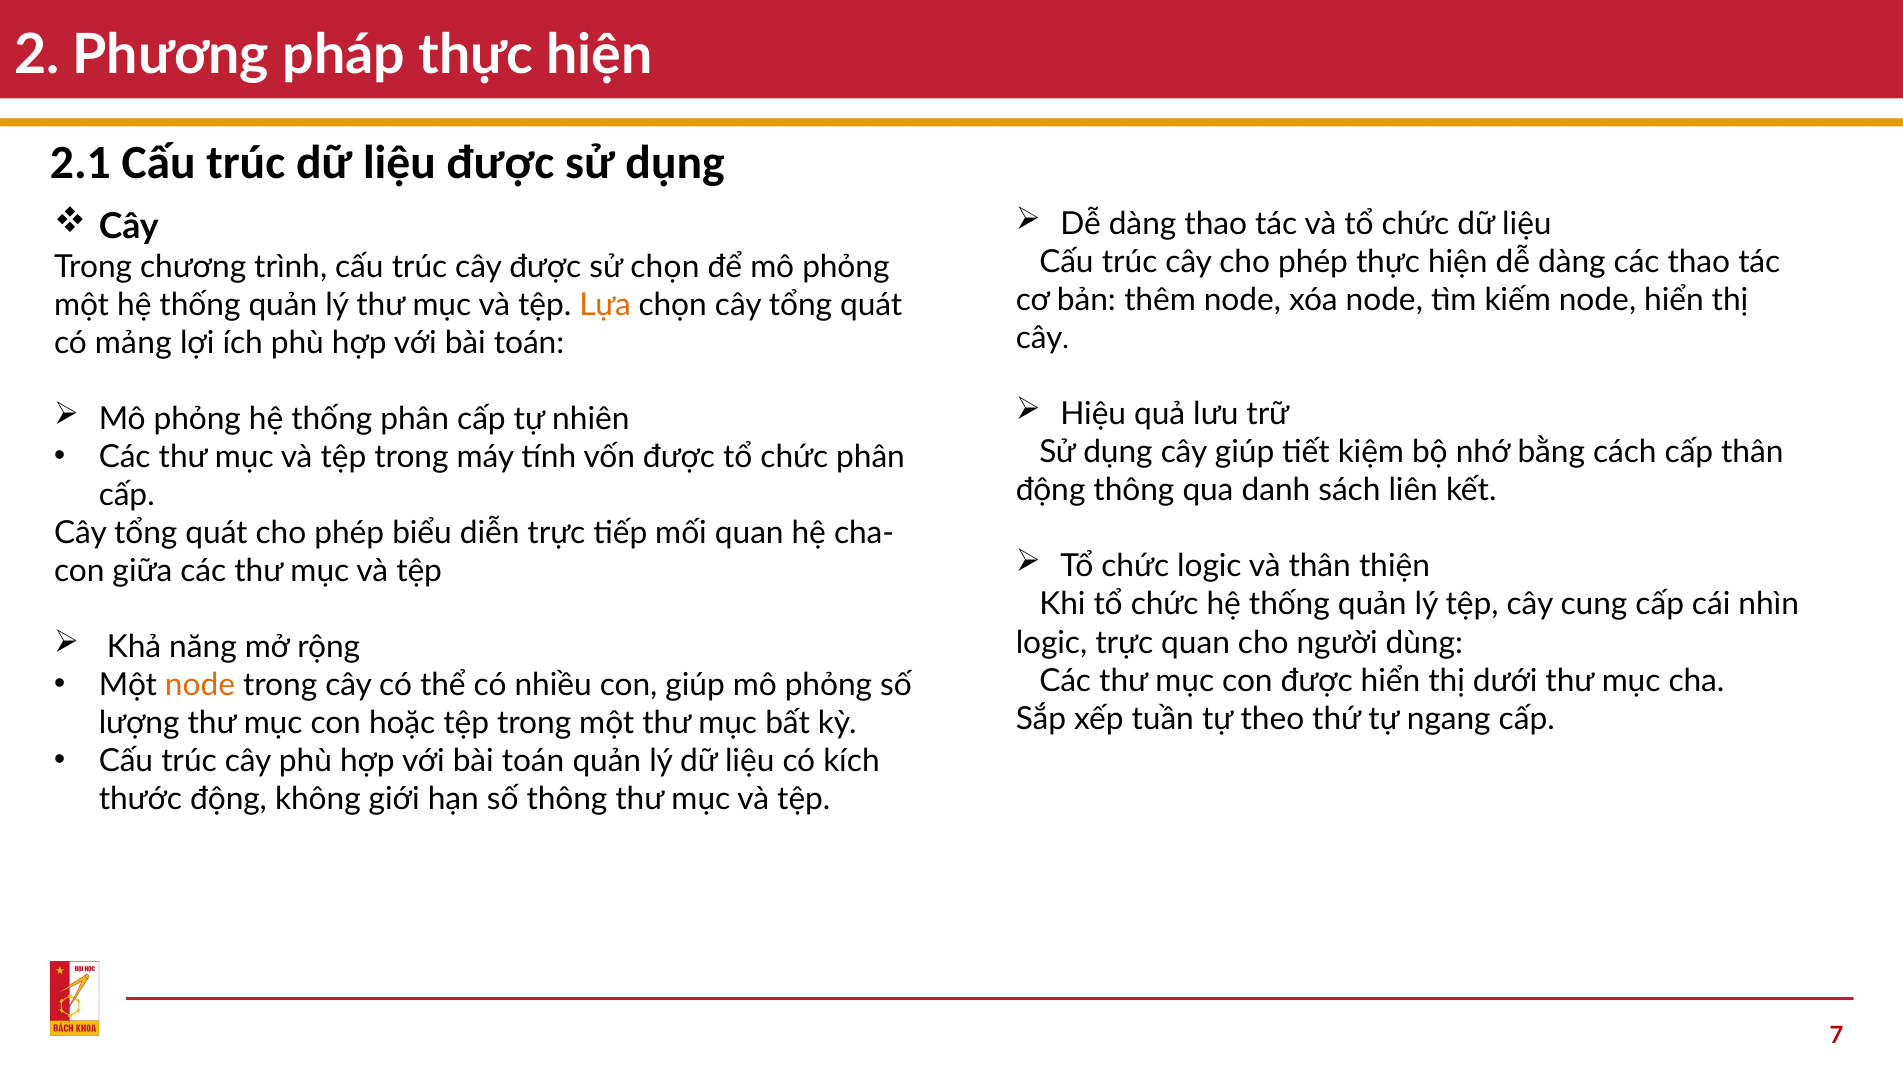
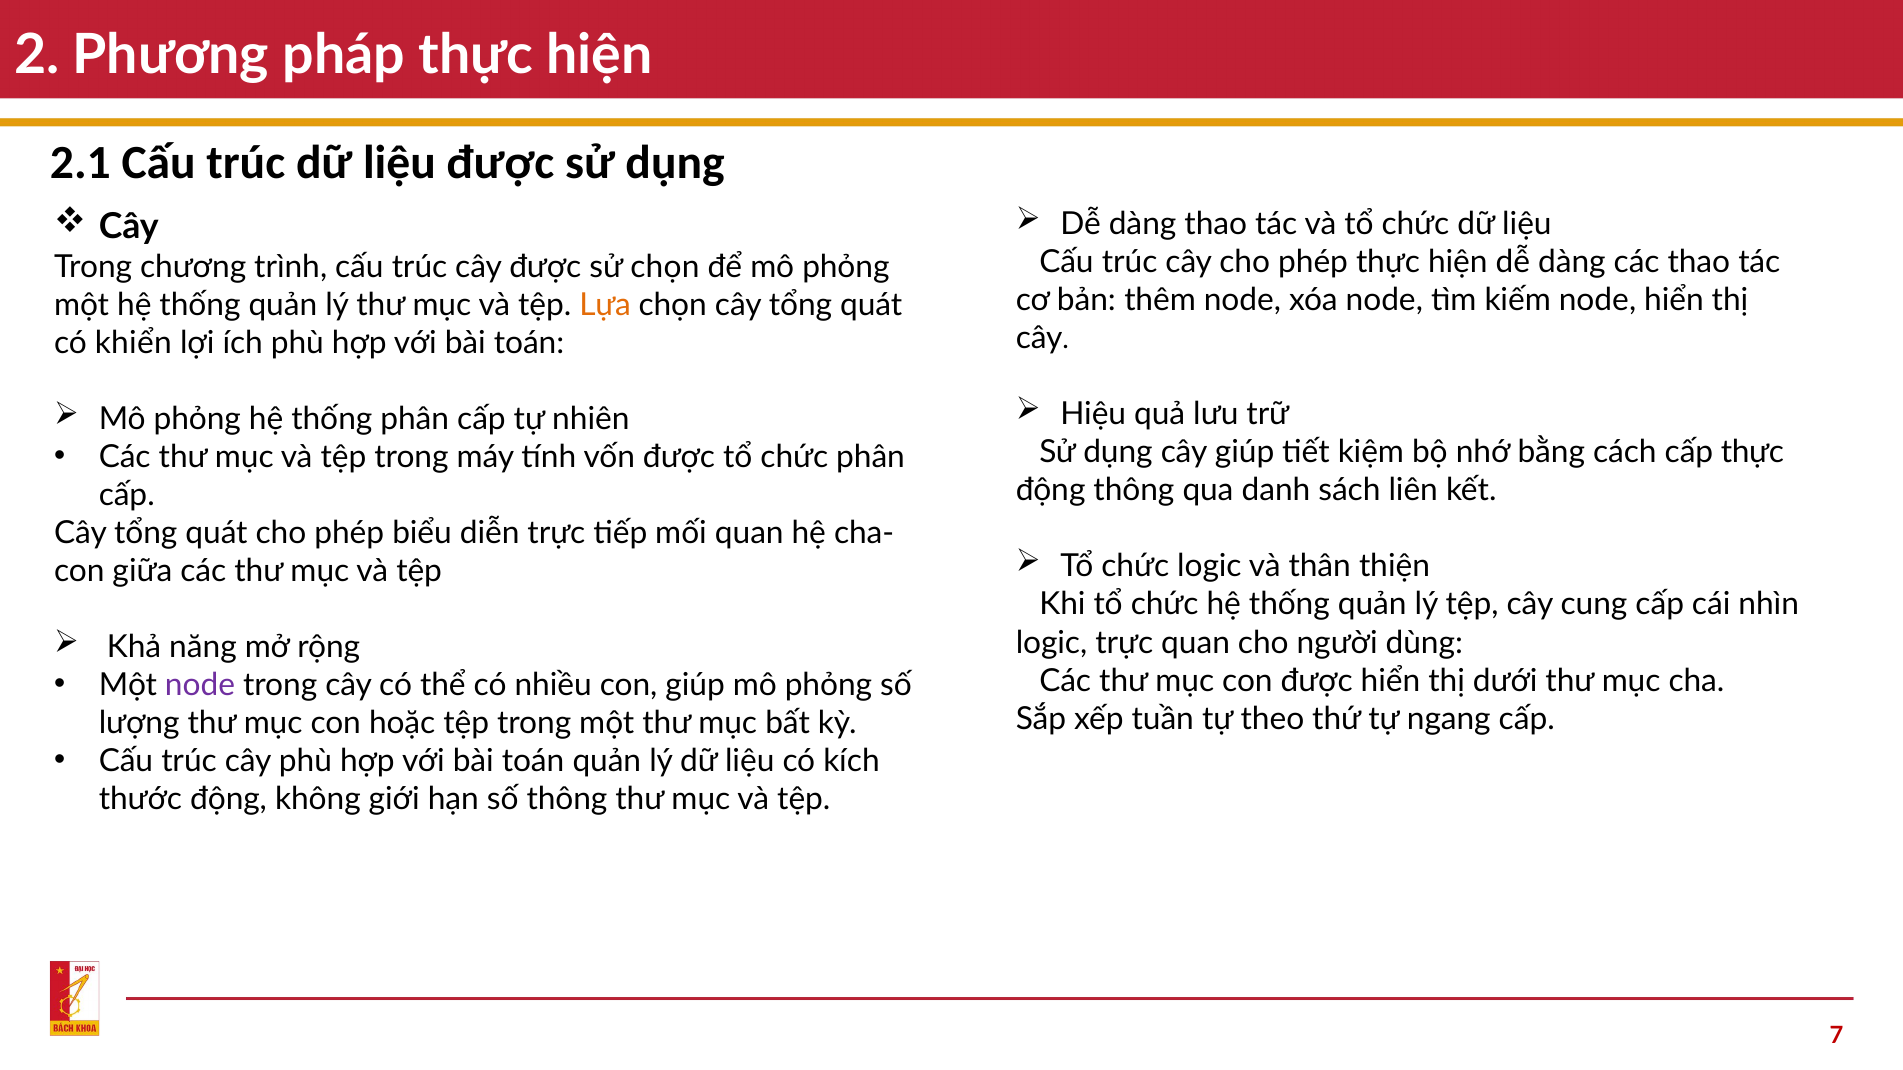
mảng: mảng -> khiển (133, 343)
cấp thân: thân -> thực (1752, 453)
node colour: orange -> purple (200, 686)
